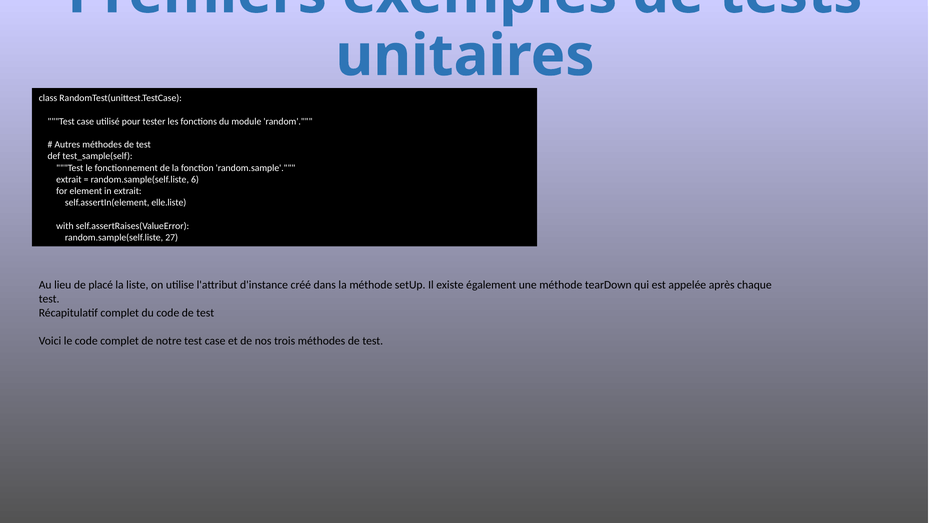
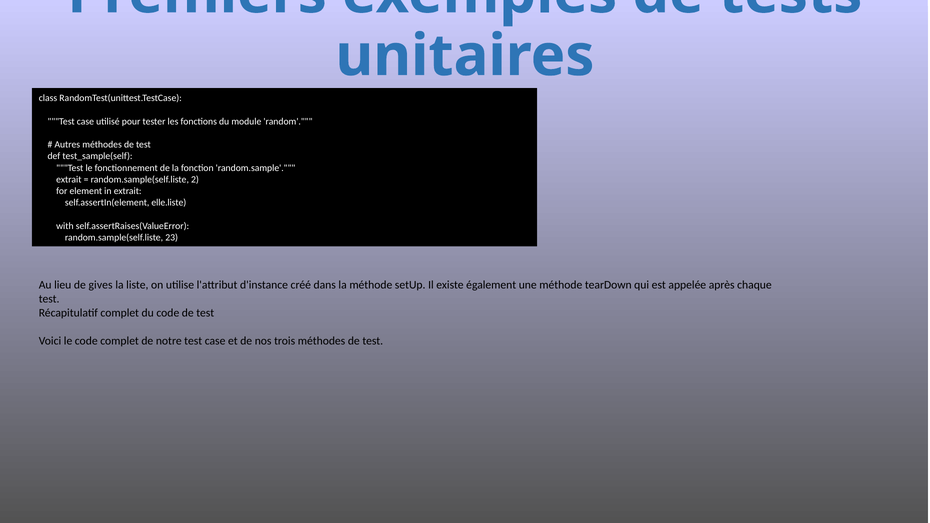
6: 6 -> 2 (195, 180)
27: 27 -> 23 (172, 238)
placé: placé -> gives (101, 285)
